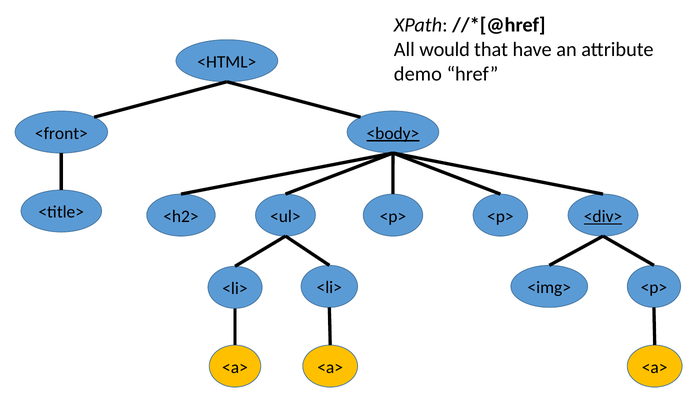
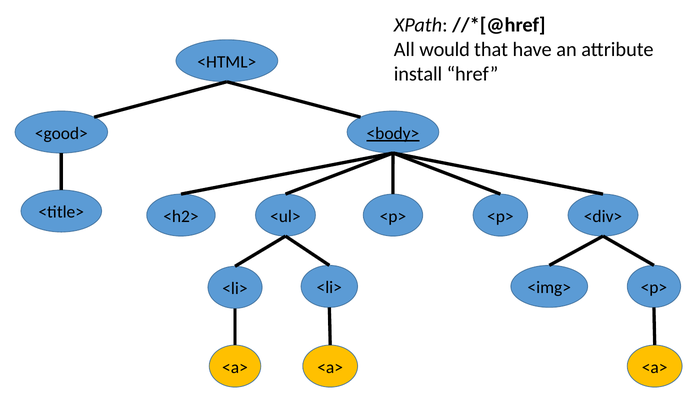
demo: demo -> install (418, 74)
<front>: <front> -> <good> (61, 133)
<div> underline: present -> none (603, 216)
